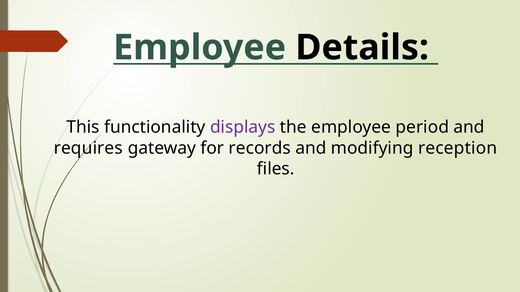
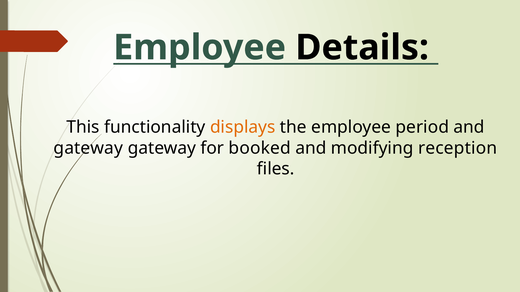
displays colour: purple -> orange (243, 127)
requires: requires -> gateway (88, 148)
records: records -> booked (260, 148)
